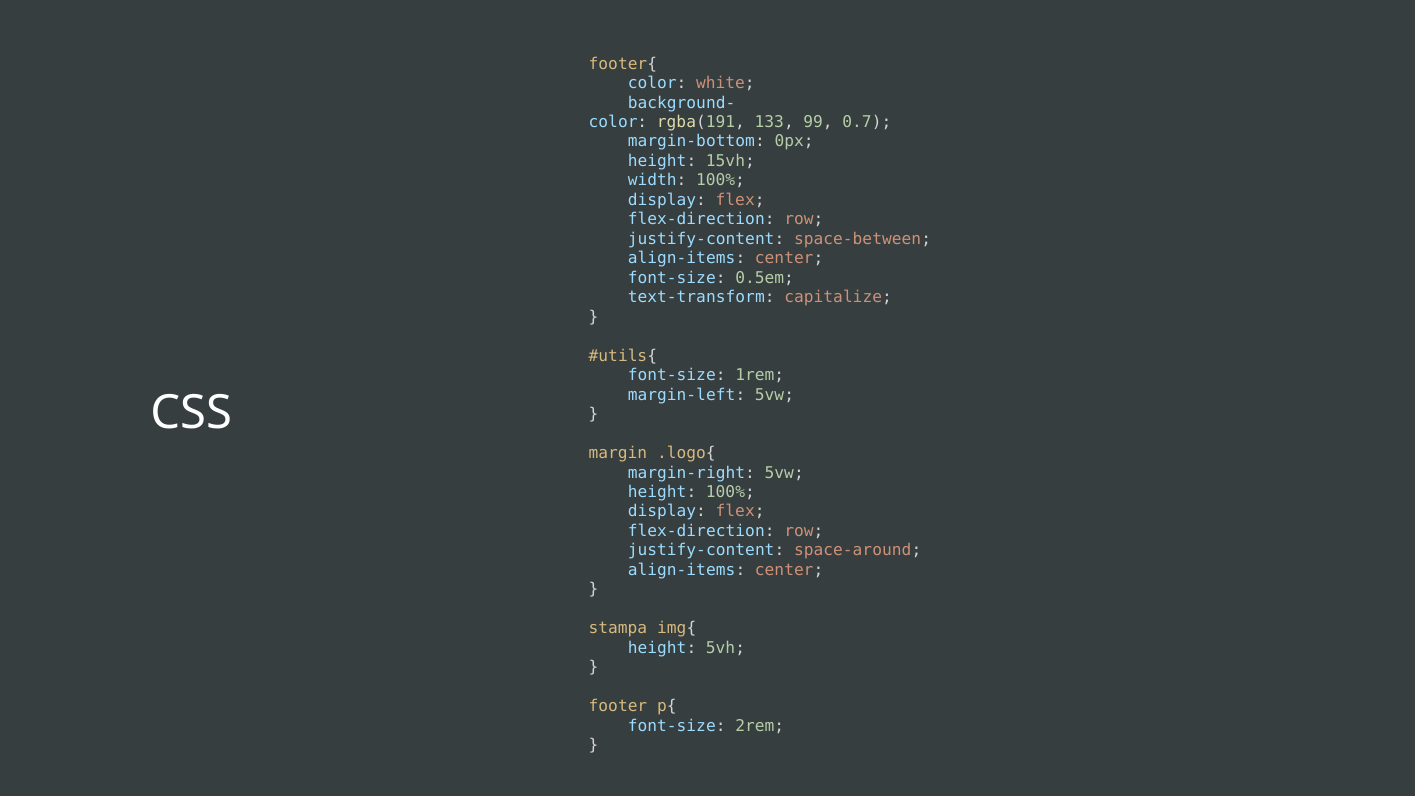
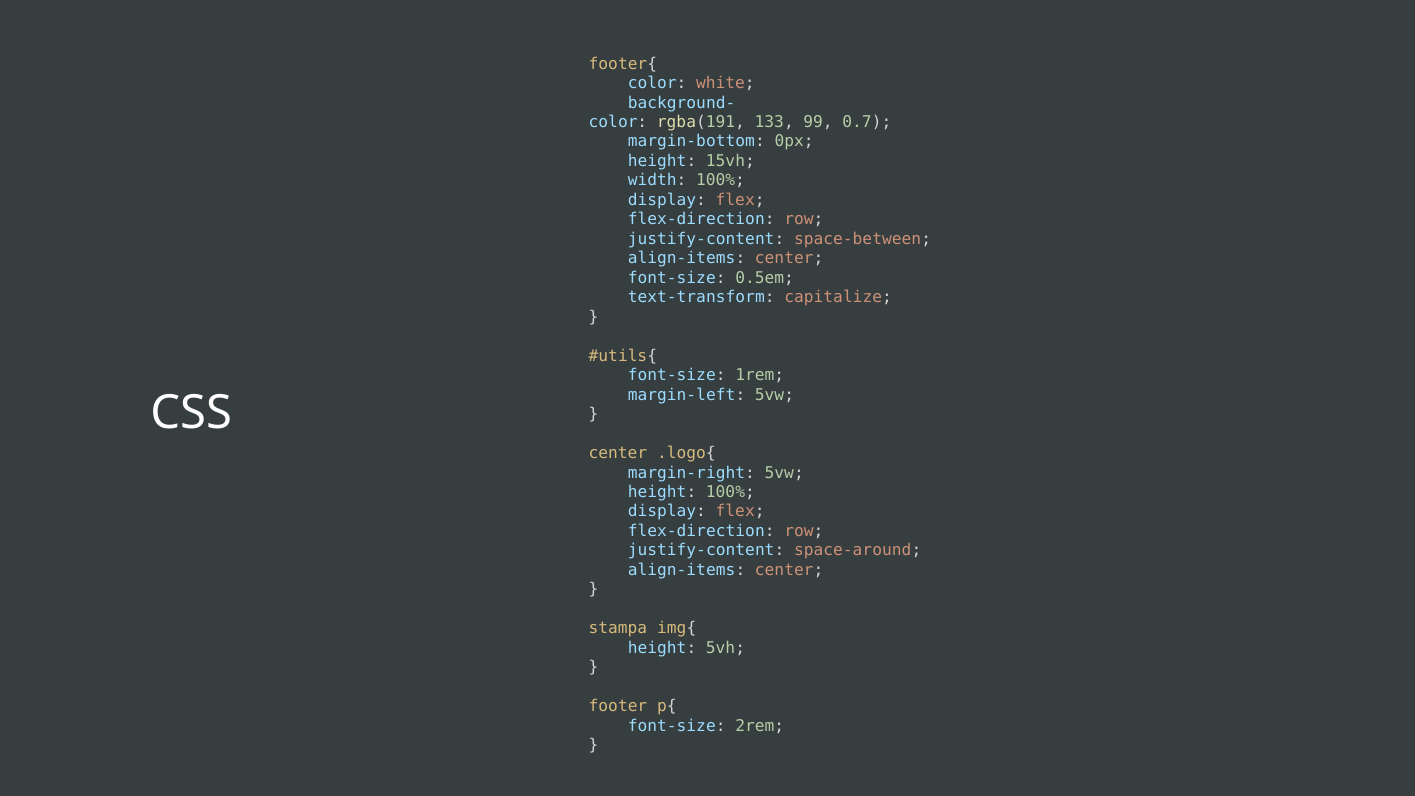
margin: margin -> center (618, 453)
